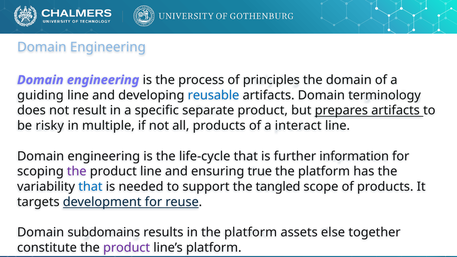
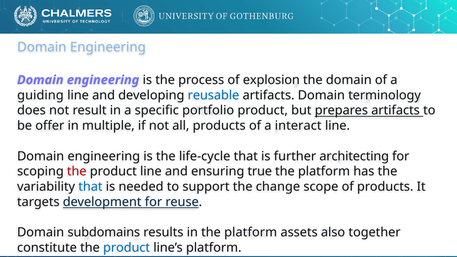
principles: principles -> explosion (271, 80)
separate: separate -> portfolio (208, 110)
risky: risky -> offer (50, 126)
information: information -> architecting (354, 156)
the colour: purple -> red (77, 171)
tangled: tangled -> change (278, 187)
else: else -> also (333, 232)
product colour: purple -> blue (127, 248)
